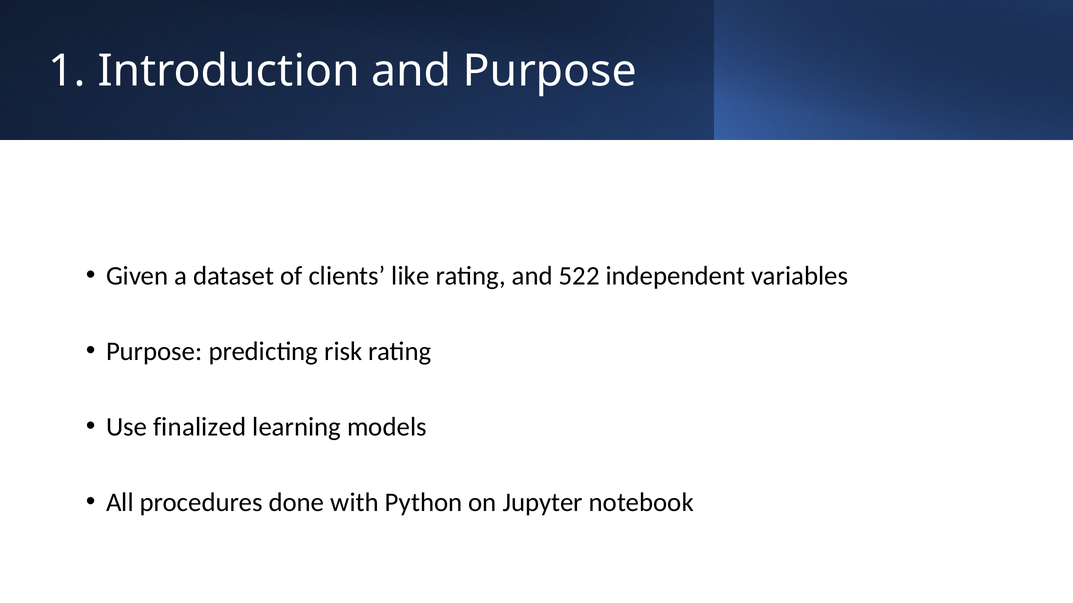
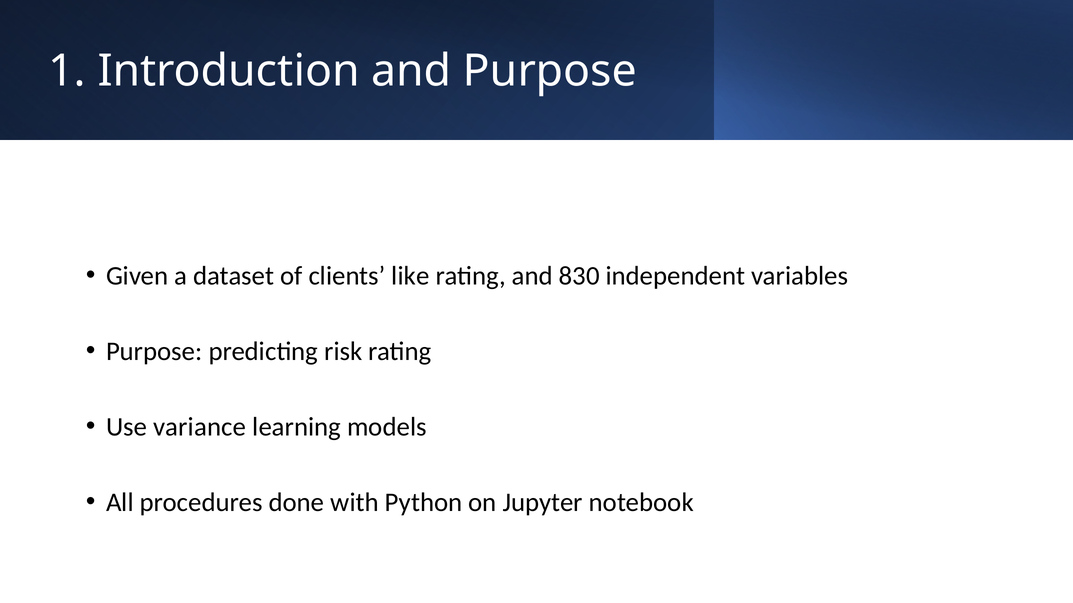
522: 522 -> 830 (579, 276)
finalized: finalized -> variance (200, 428)
